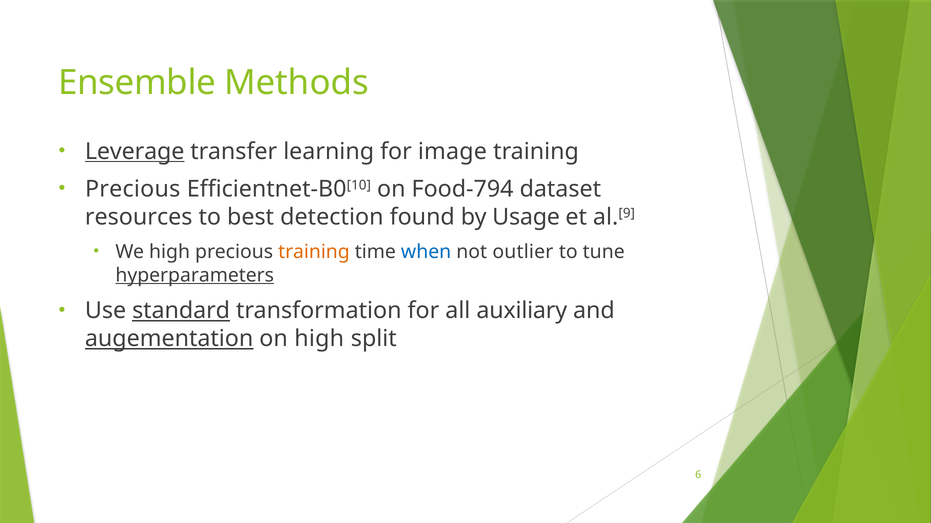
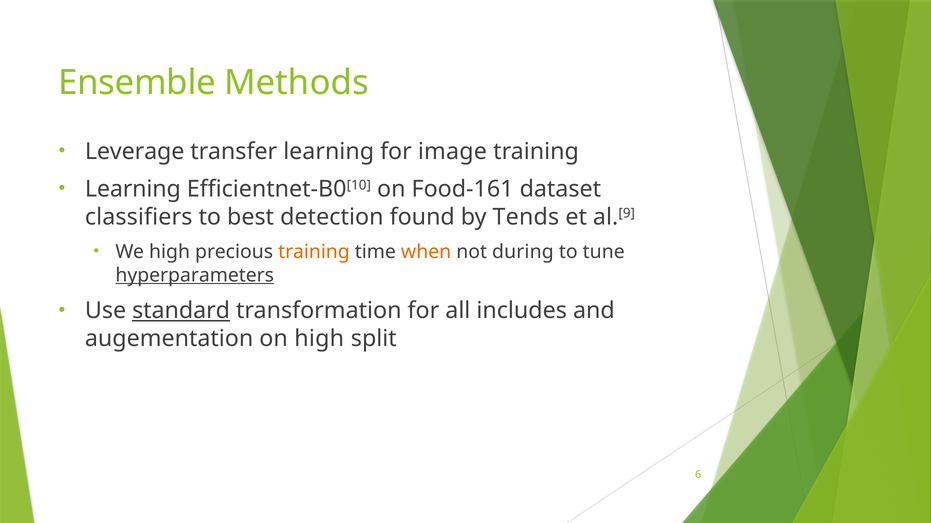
Leverage underline: present -> none (135, 152)
Precious: Precious -> Learning (133, 189)
Food-794: Food-794 -> Food-161 (463, 189)
resources: resources -> classifiers (139, 217)
Usage: Usage -> Tends (526, 217)
when colour: blue -> orange (426, 252)
outlier: outlier -> during (523, 252)
auxiliary: auxiliary -> includes (522, 311)
augementation underline: present -> none (169, 339)
